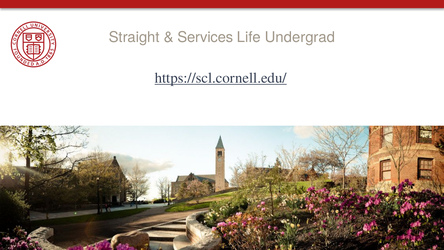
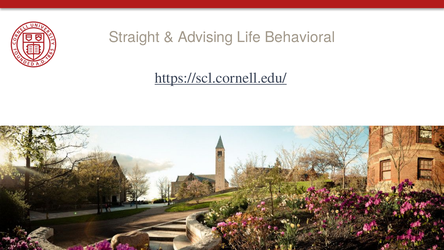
Services: Services -> Advising (205, 37)
Undergrad: Undergrad -> Behavioral (300, 37)
